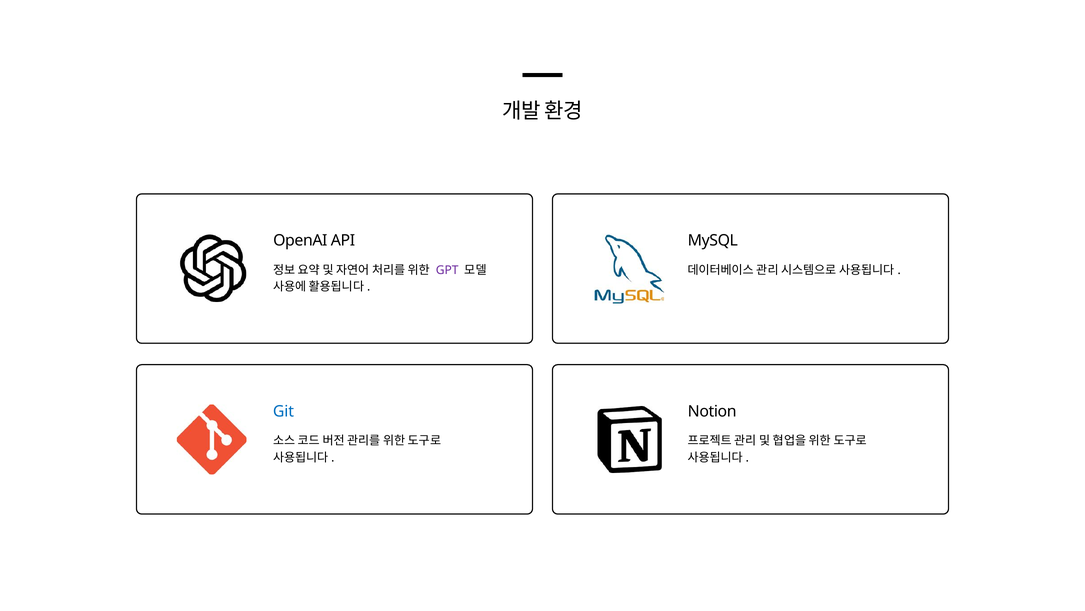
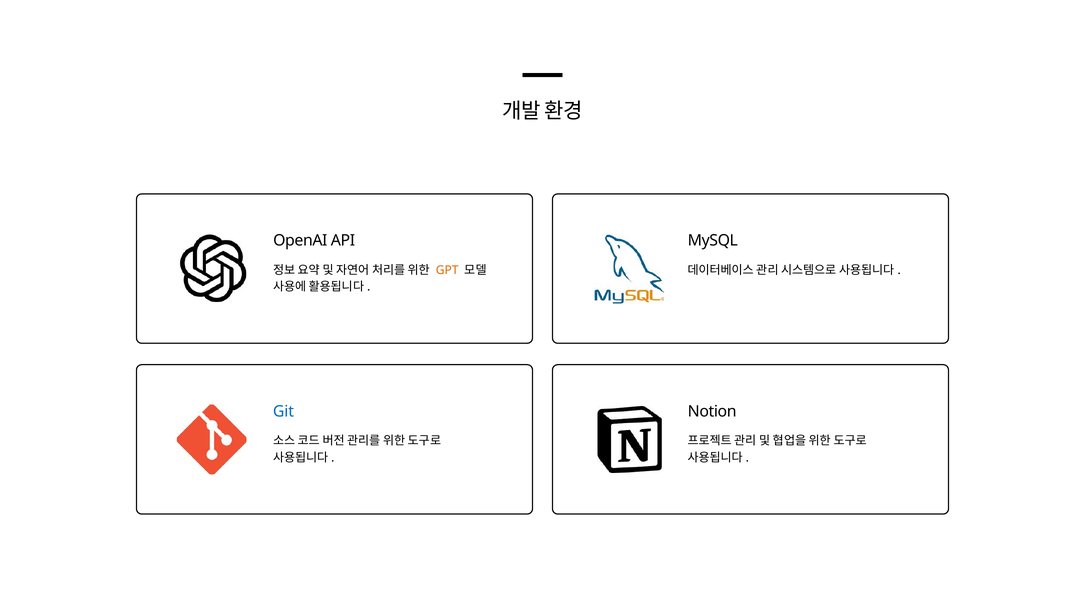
GPT colour: purple -> orange (447, 270)
